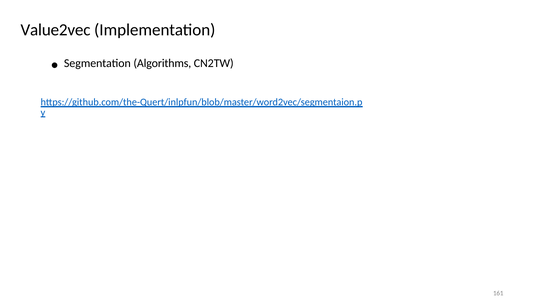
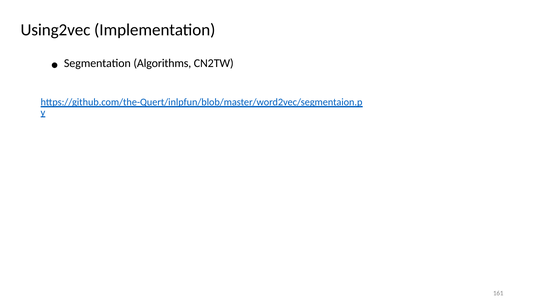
Value2vec: Value2vec -> Using2vec (55, 30)
